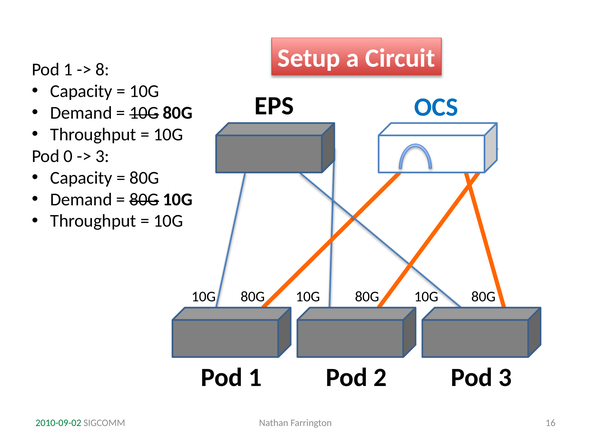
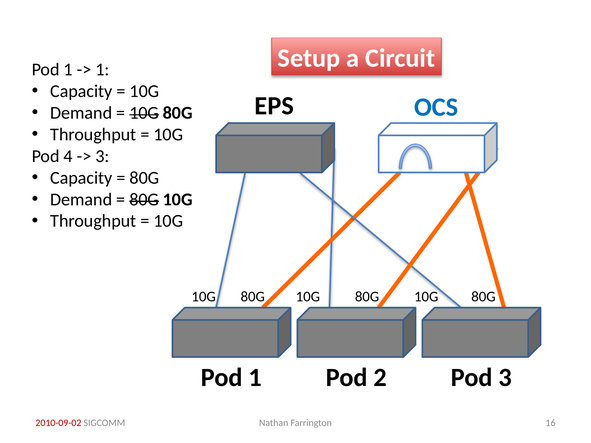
8: 8 -> 1 (102, 70)
0: 0 -> 4 (68, 156)
2010-09-02 colour: green -> red (58, 423)
